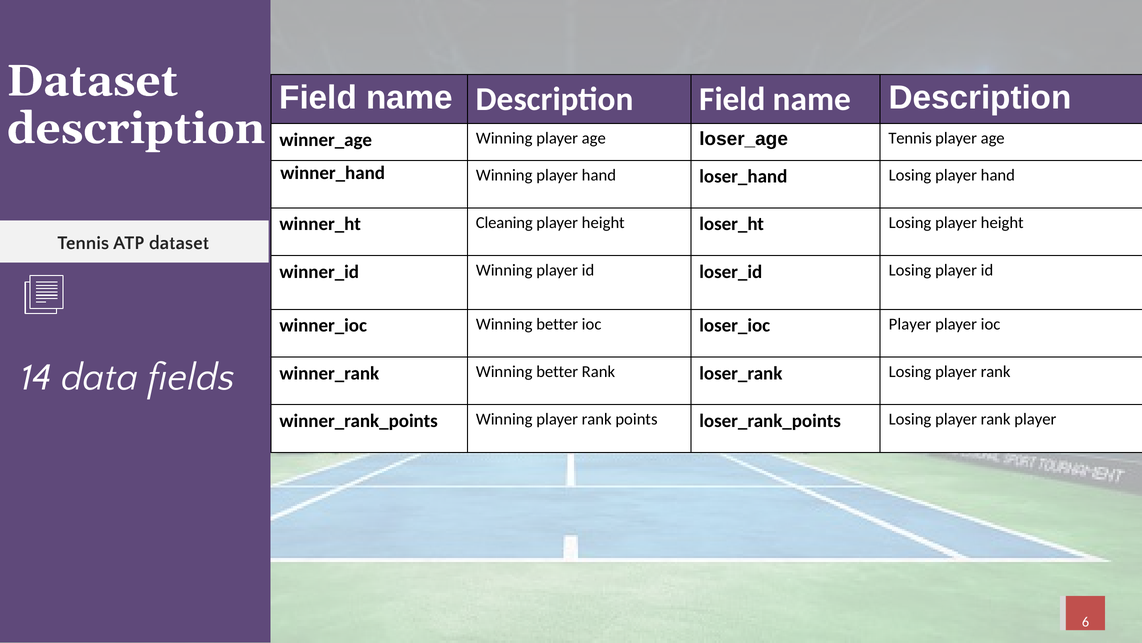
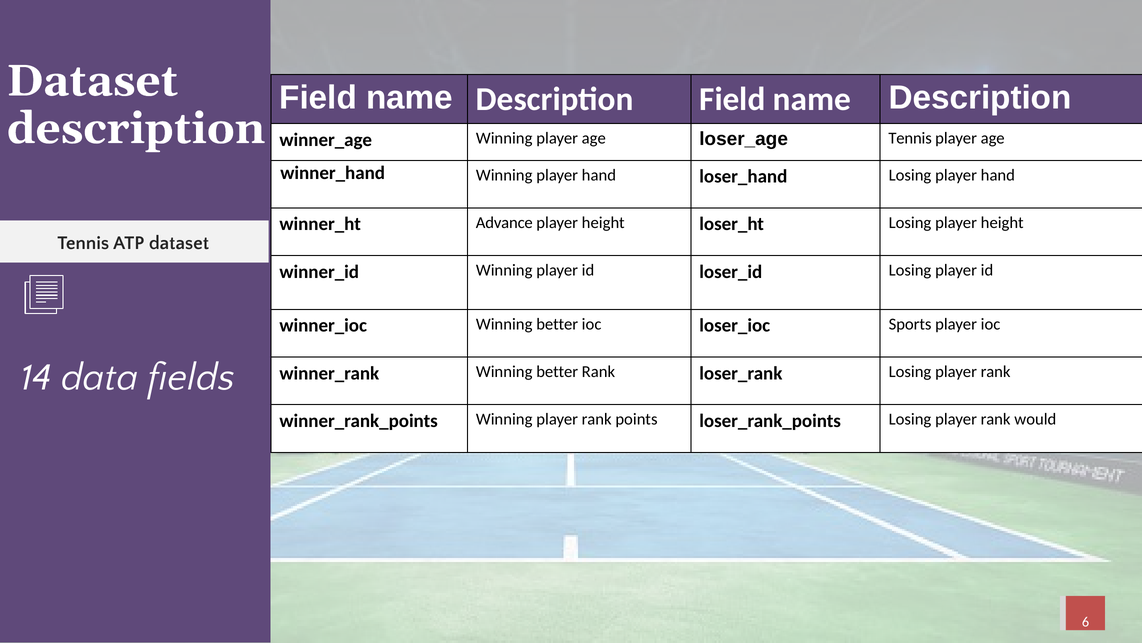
Cleaning: Cleaning -> Advance (504, 222)
Player: Player -> Sports (910, 324)
rank player: player -> would (1035, 419)
